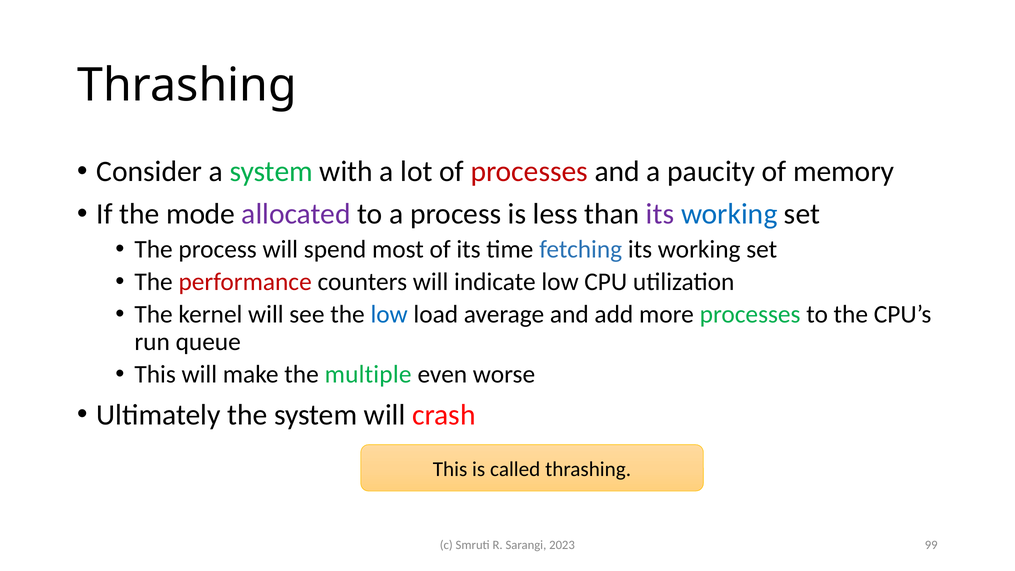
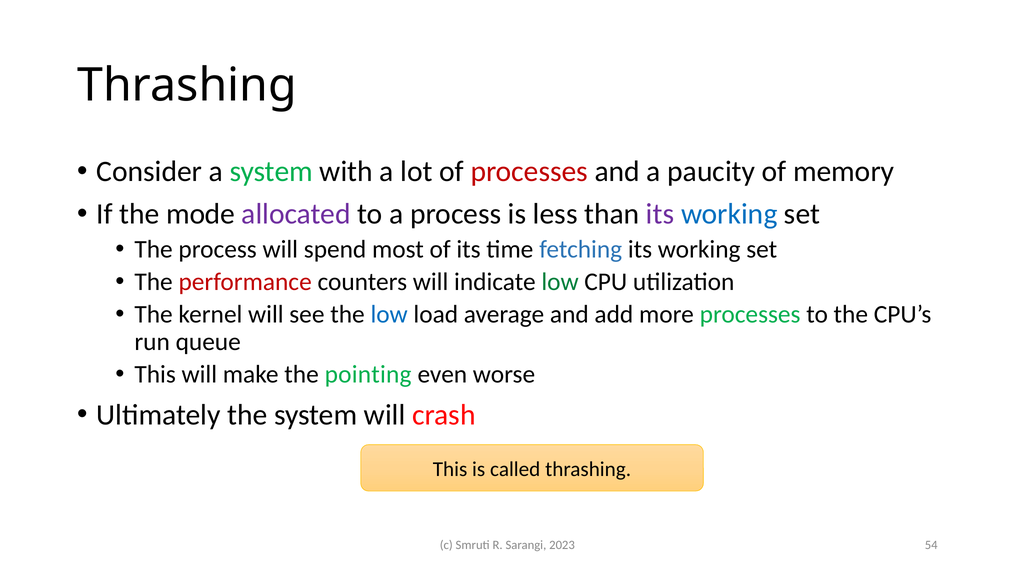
low colour: black -> green (560, 282)
multiple: multiple -> pointing (368, 375)
99: 99 -> 54 (931, 545)
